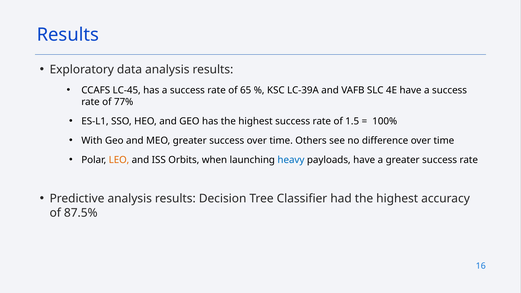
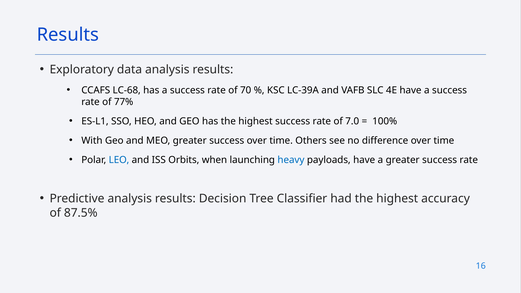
LC-45: LC-45 -> LC-68 (127, 90)
65: 65 -> 70 (246, 90)
1.5: 1.5 -> 7.0 (352, 121)
LEO colour: orange -> blue (119, 160)
